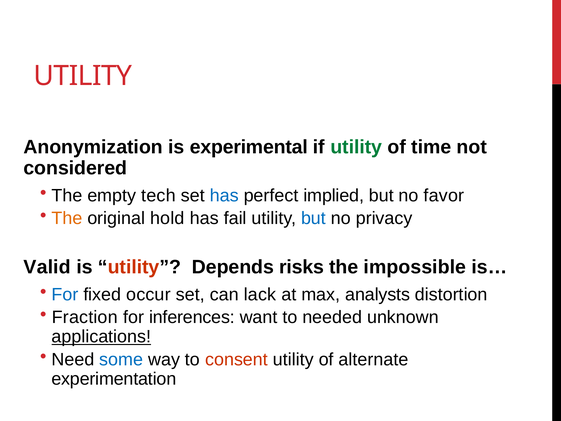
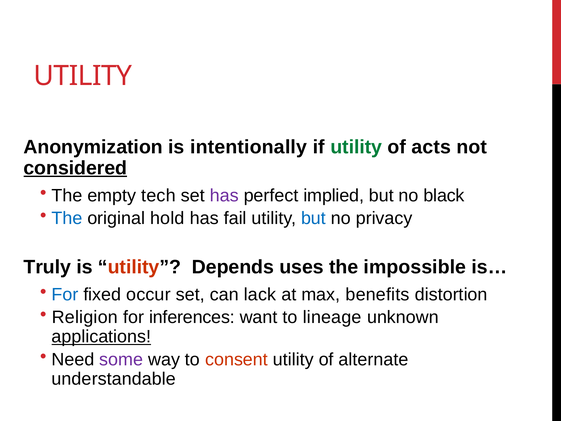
experimental: experimental -> intentionally (249, 147)
time: time -> acts (431, 147)
considered underline: none -> present (75, 168)
has colour: blue -> purple (224, 195)
favor: favor -> black (444, 195)
The colour: orange -> blue (67, 218)
Valid: Valid -> Truly (47, 267)
risks: risks -> uses (302, 267)
analysts: analysts -> benefits (378, 294)
Fraction: Fraction -> Religion (85, 317)
needed: needed -> lineage (332, 317)
some colour: blue -> purple (121, 359)
experimentation: experimentation -> understandable (114, 379)
